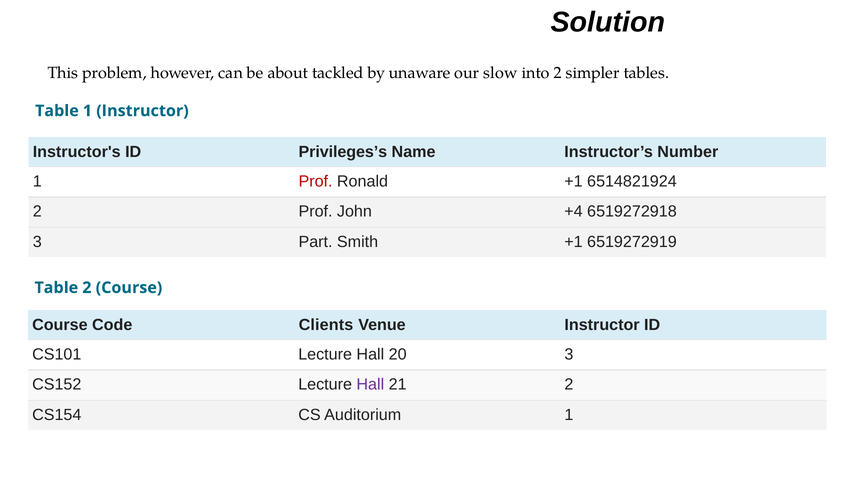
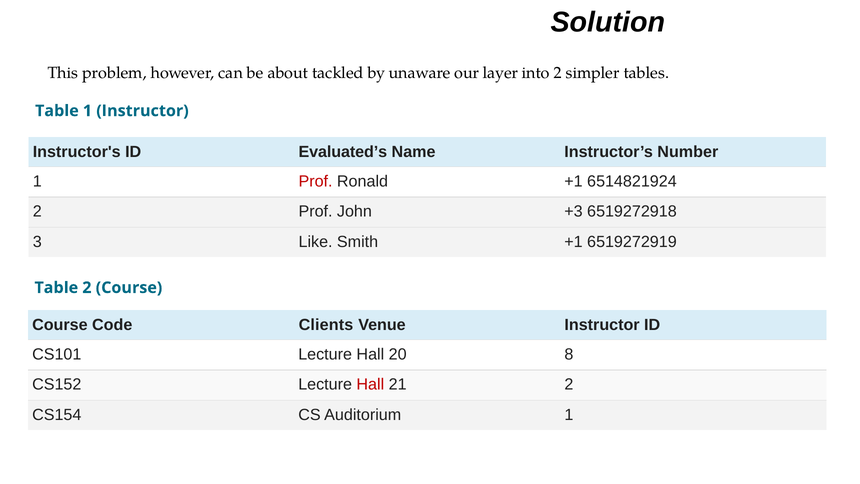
slow: slow -> layer (500, 73)
Privileges’s: Privileges’s -> Evaluated’s (343, 152)
+4: +4 -> +3 (574, 212)
Part: Part -> Like (316, 242)
20 3: 3 -> 8 (569, 354)
Hall colour: purple -> red (370, 384)
